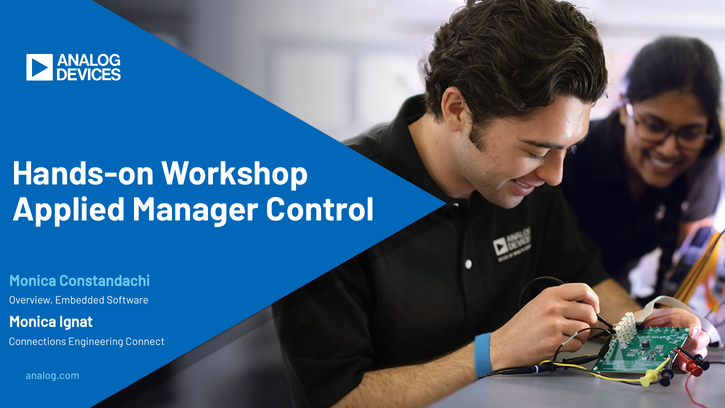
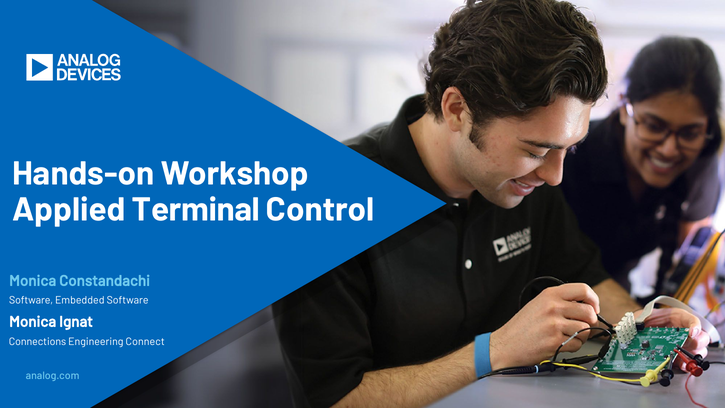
Manager: Manager -> Terminal (196, 210)
Overview: Overview -> Software (31, 300)
